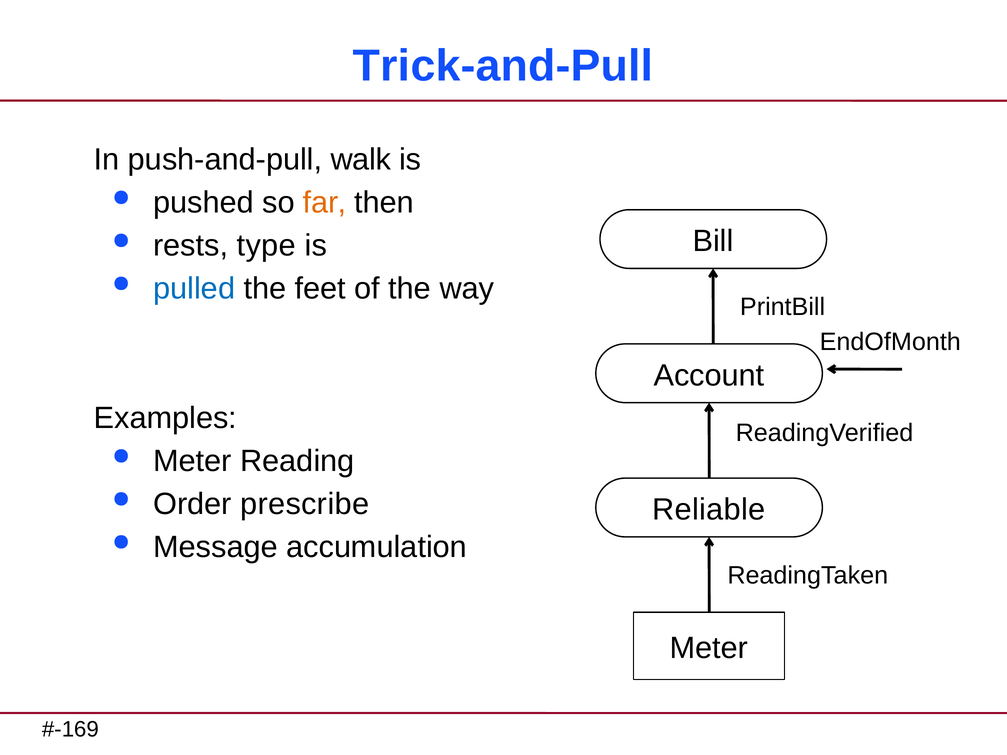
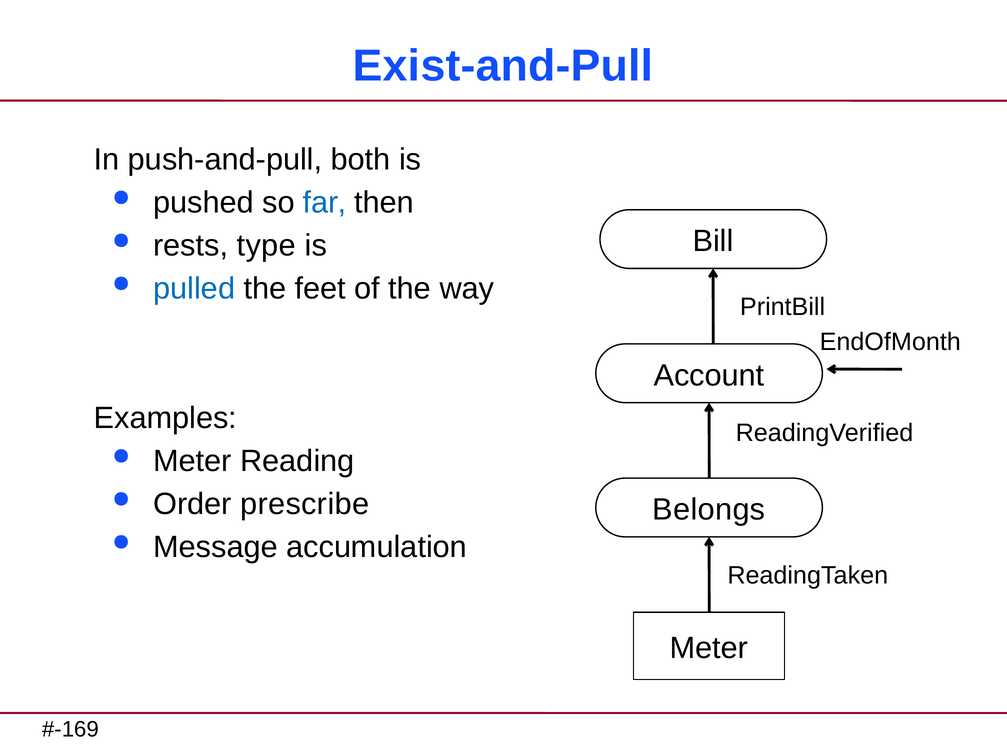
Trick-and-Pull: Trick-and-Pull -> Exist-and-Pull (503, 66)
walk: walk -> both (361, 160)
far colour: orange -> blue (325, 203)
Reliable: Reliable -> Belongs (709, 510)
